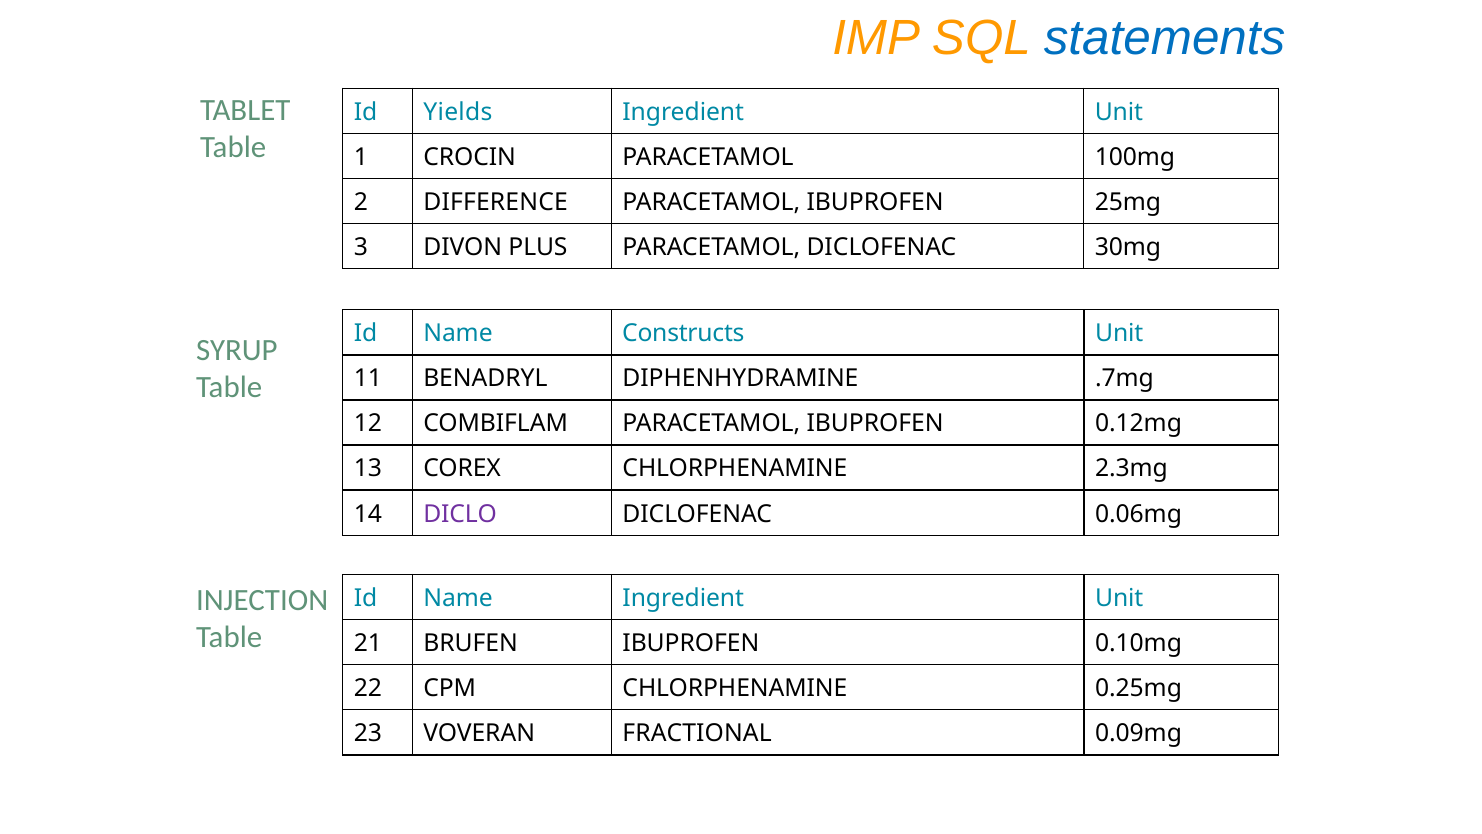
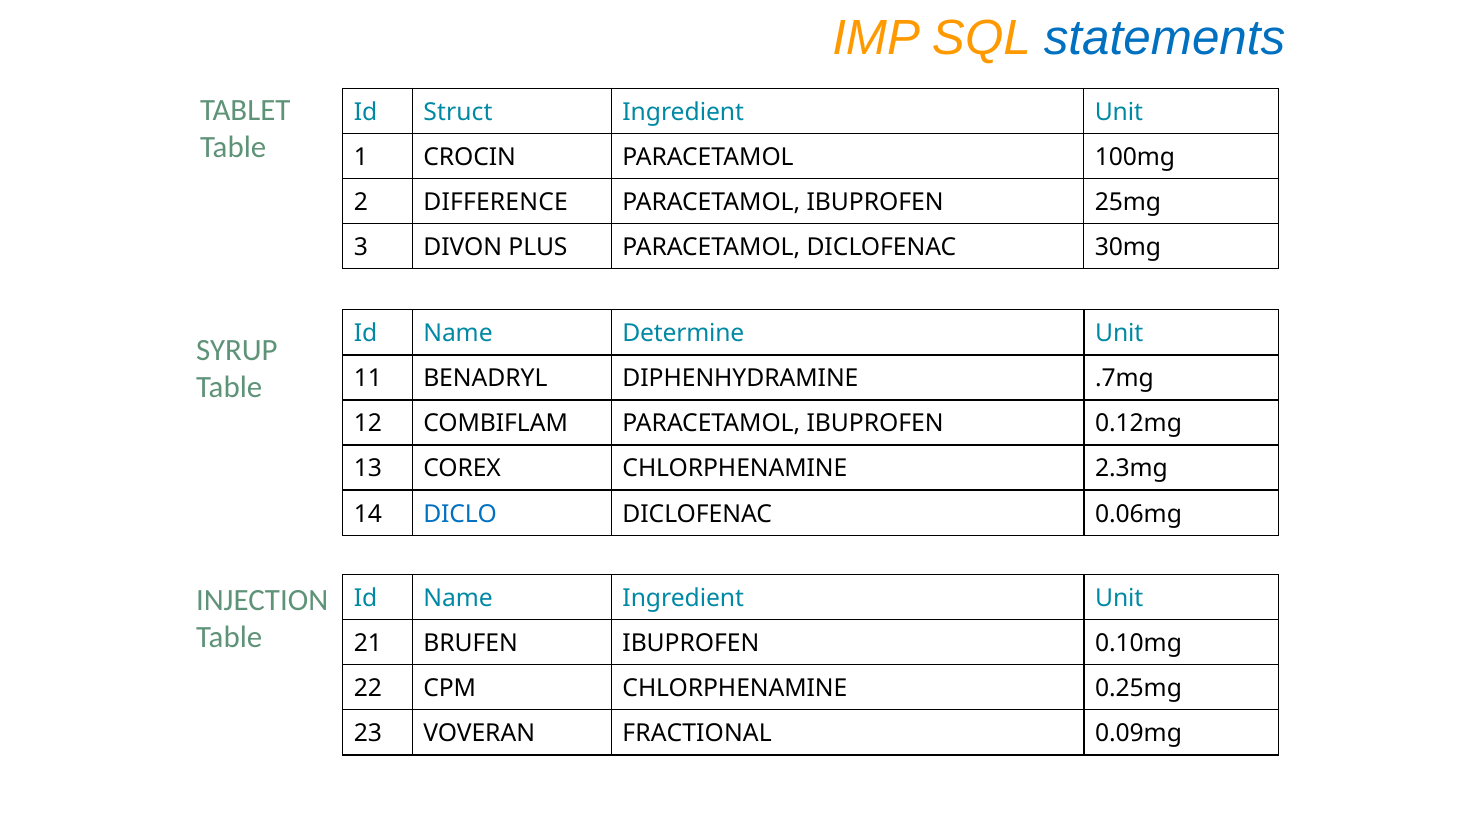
Yields: Yields -> Struct (458, 112)
Constructs: Constructs -> Determine (683, 333)
DICLO colour: purple -> blue (460, 514)
